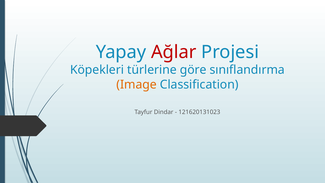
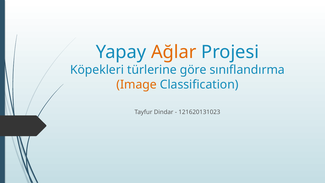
Ağlar colour: red -> orange (174, 52)
